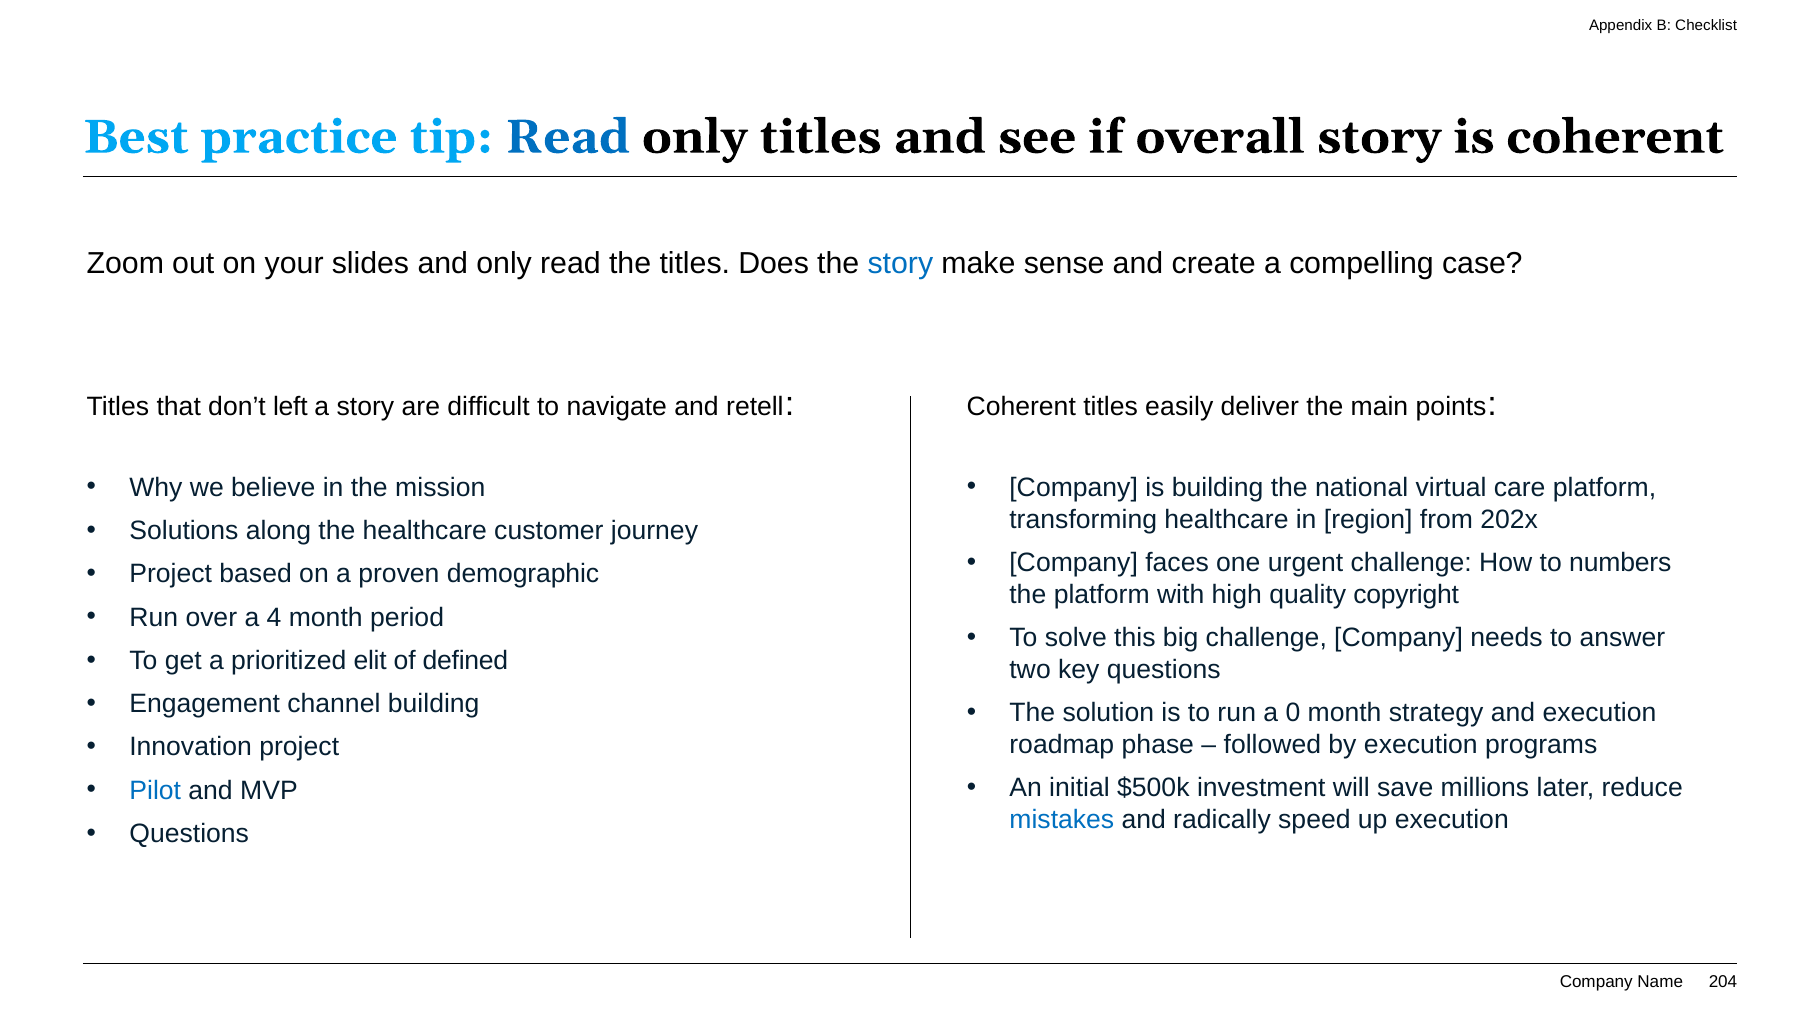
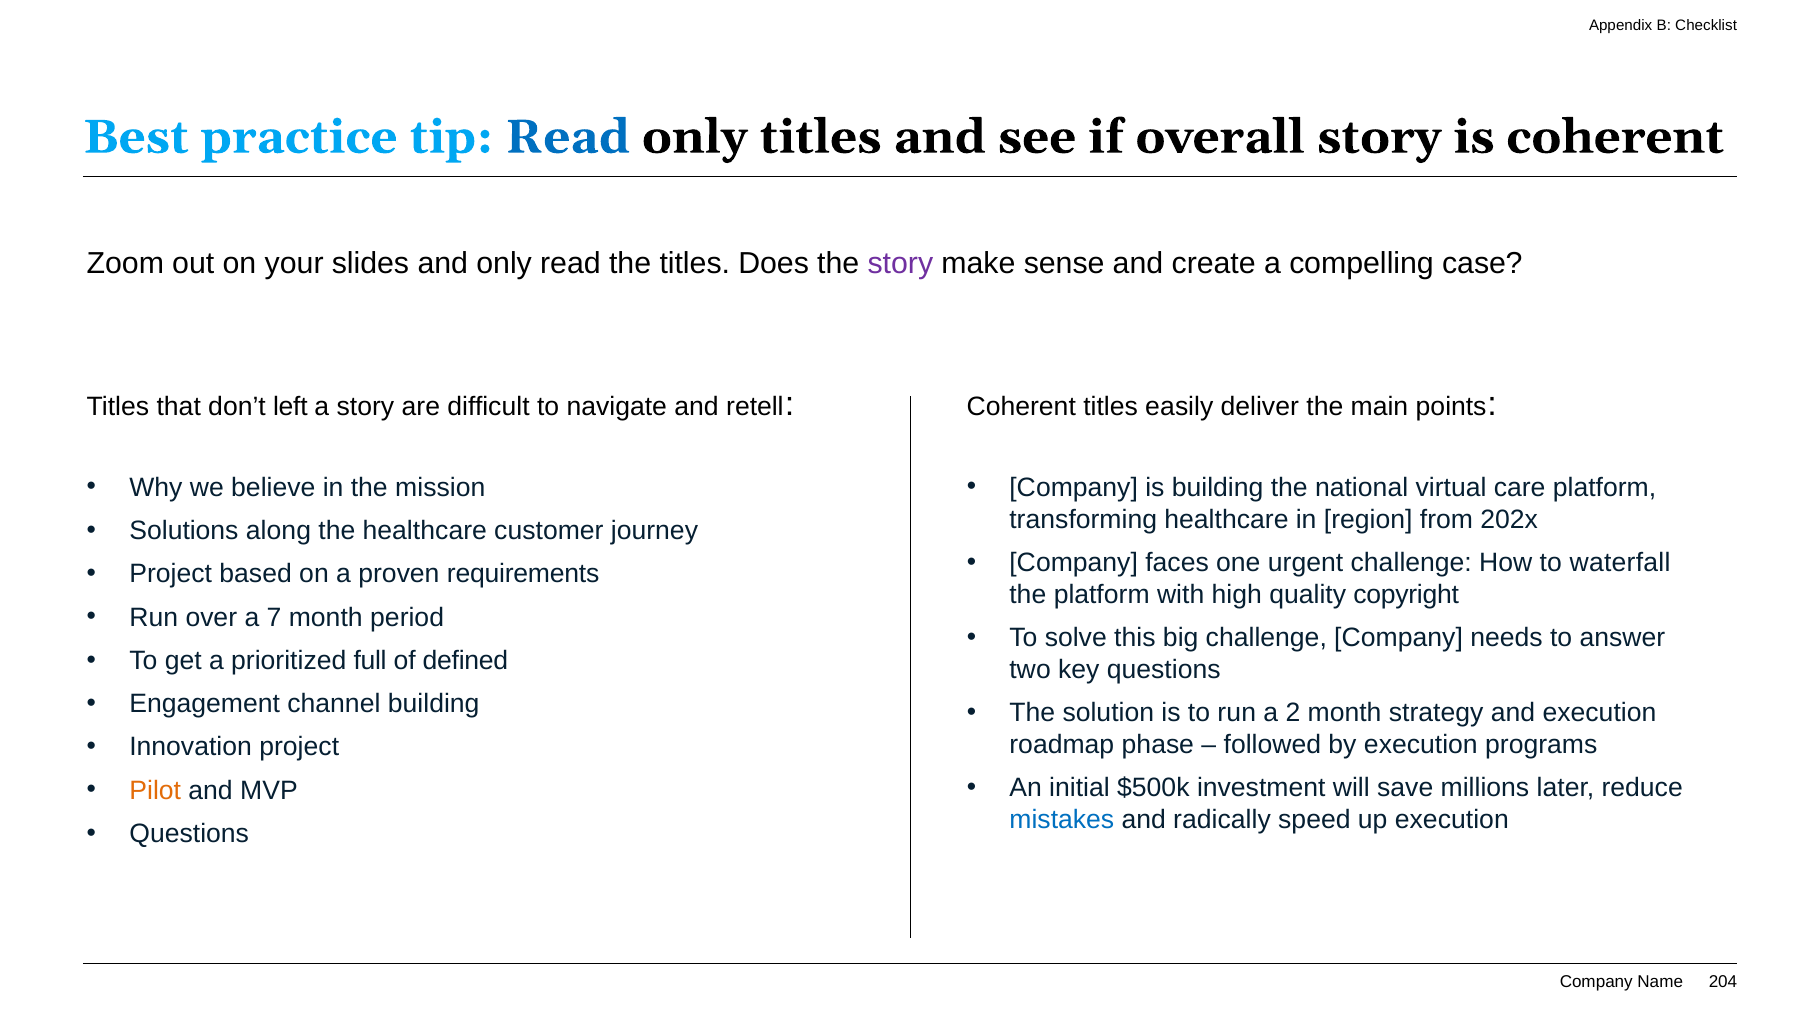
story colour: blue -> purple (900, 263)
numbers: numbers -> waterfall (1620, 563)
demographic: demographic -> requirements (523, 574)
4: 4 -> 7 (274, 617)
elit: elit -> full (370, 661)
0: 0 -> 2 (1293, 713)
Pilot colour: blue -> orange (155, 790)
